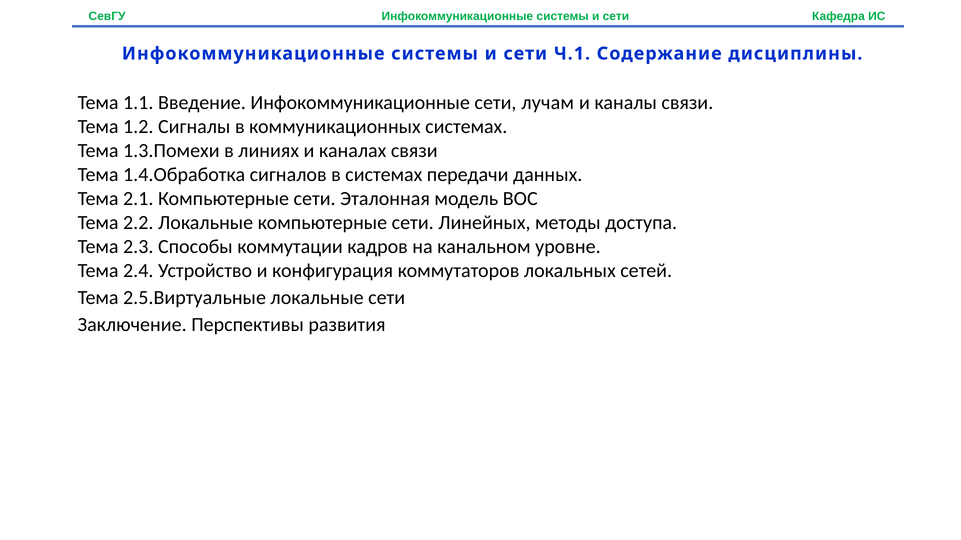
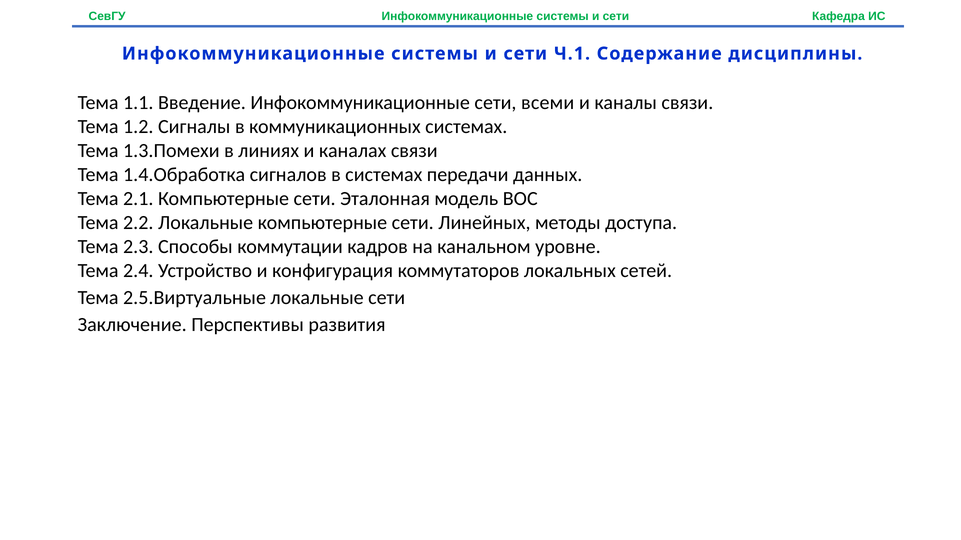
лучам: лучам -> всеми (548, 103)
